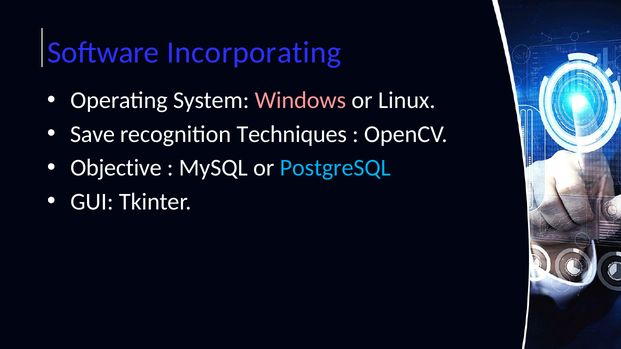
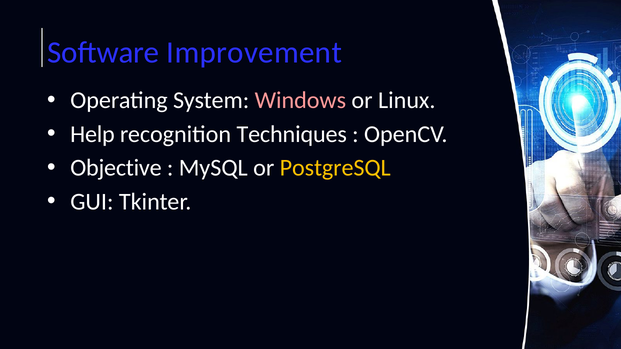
Incorporating: Incorporating -> Improvement (254, 52)
Save: Save -> Help (93, 134)
PostgreSQL colour: light blue -> yellow (335, 168)
